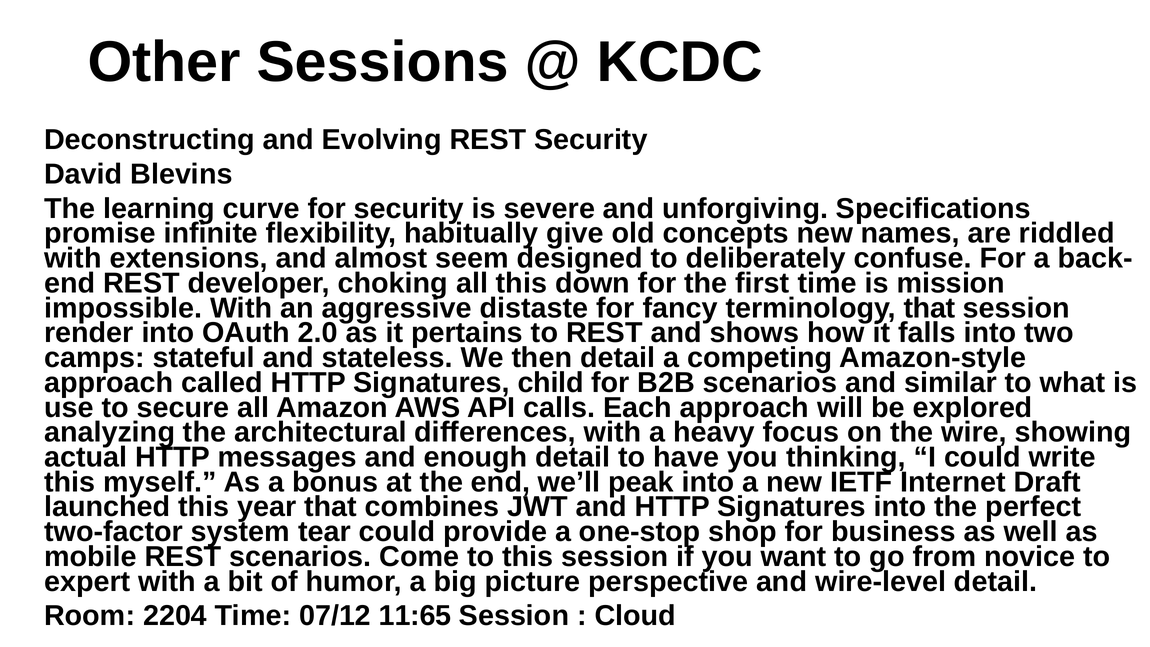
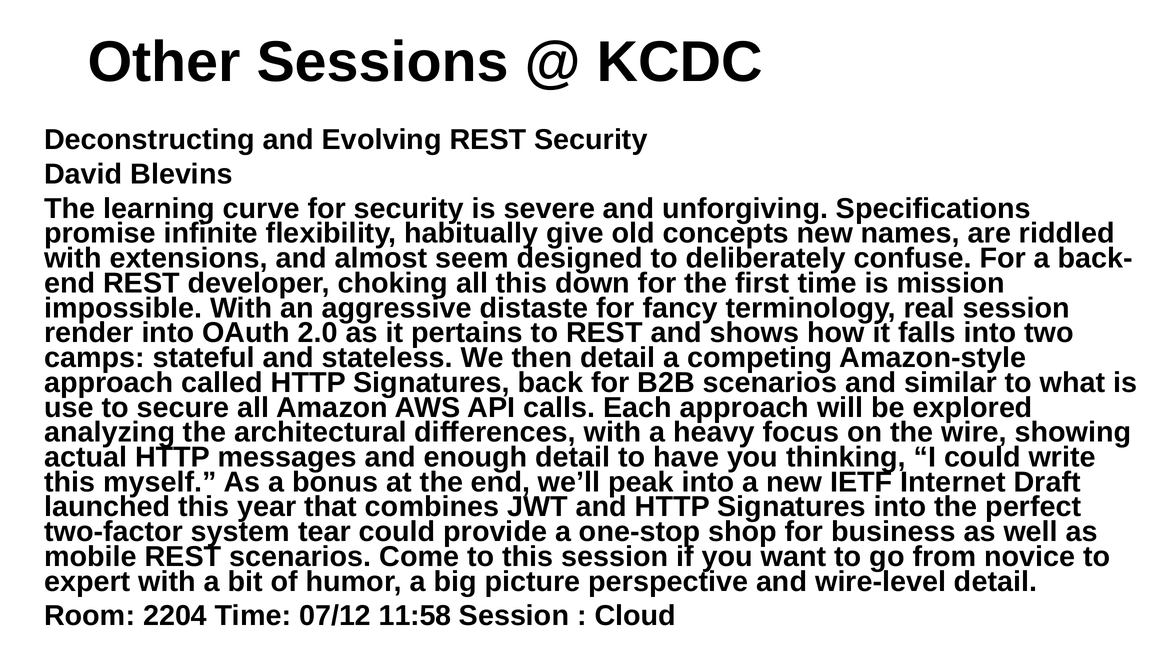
terminology that: that -> real (929, 308)
child: child -> back (551, 383)
11:65: 11:65 -> 11:58 (415, 616)
